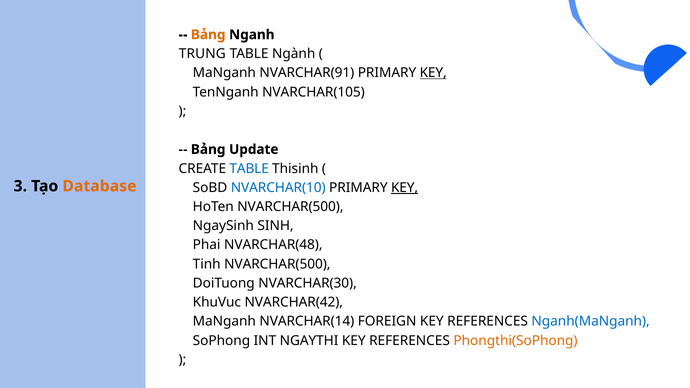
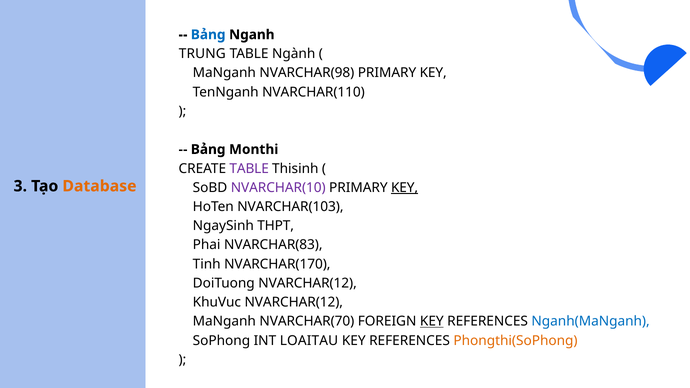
Bảng colour: orange -> blue (208, 35)
NVARCHAR(91: NVARCHAR(91 -> NVARCHAR(98 (307, 73)
KEY underline: present -> none (433, 73)
NVARCHAR(105: NVARCHAR(105 -> NVARCHAR(110 (313, 92)
Update: Update -> Monthi (254, 149)
TABLE colour: blue -> purple (249, 169)
NVARCHAR(10 colour: blue -> purple (278, 188)
HoTen NVARCHAR(500: NVARCHAR(500 -> NVARCHAR(103 (290, 207)
SINH: SINH -> THPT (276, 226)
NVARCHAR(48: NVARCHAR(48 -> NVARCHAR(83 (273, 245)
Tinh NVARCHAR(500: NVARCHAR(500 -> NVARCHAR(170 (277, 264)
DoiTuong NVARCHAR(30: NVARCHAR(30 -> NVARCHAR(12 (308, 283)
KhuVuc NVARCHAR(42: NVARCHAR(42 -> NVARCHAR(12 (294, 302)
NVARCHAR(14: NVARCHAR(14 -> NVARCHAR(70 (307, 322)
KEY underline: none -> present (432, 322)
NGAYTHI: NGAYTHI -> LOAITAU (309, 341)
